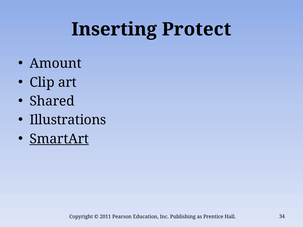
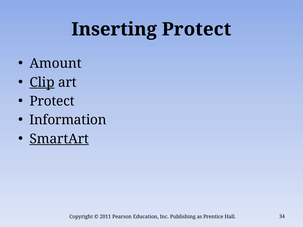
Clip underline: none -> present (42, 82)
Shared: Shared -> Protect (52, 101)
Illustrations: Illustrations -> Information (68, 120)
